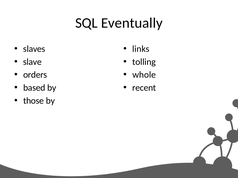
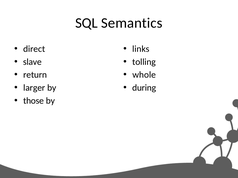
Eventually: Eventually -> Semantics (132, 23)
slaves: slaves -> direct (34, 49)
orders: orders -> return (35, 75)
based: based -> larger (34, 88)
recent: recent -> during (144, 88)
